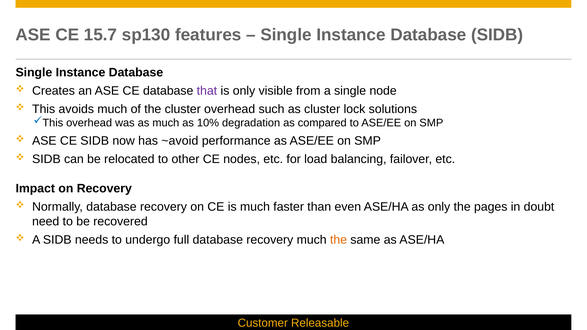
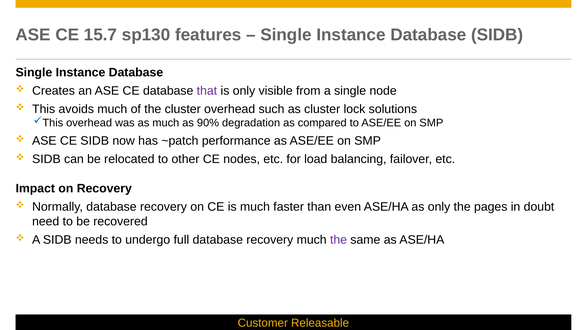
10%: 10% -> 90% (208, 123)
~avoid: ~avoid -> ~patch (180, 141)
the colour: orange -> purple (339, 240)
